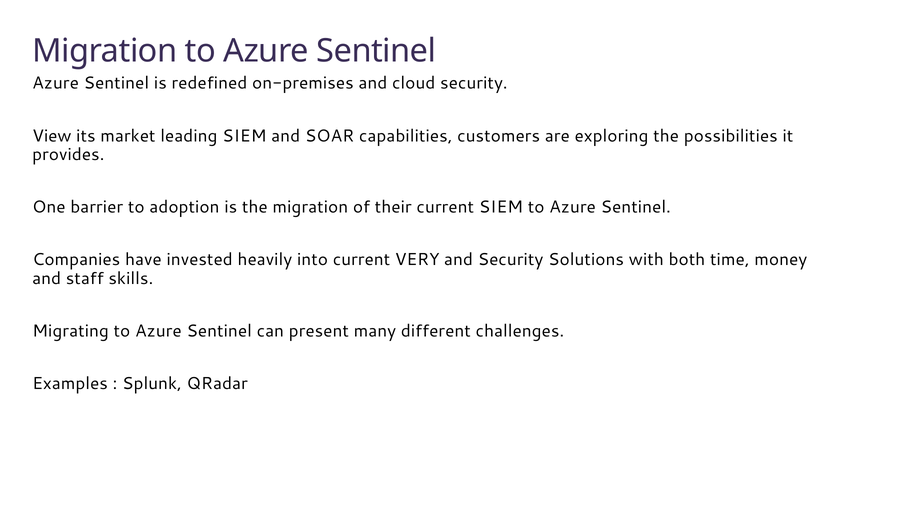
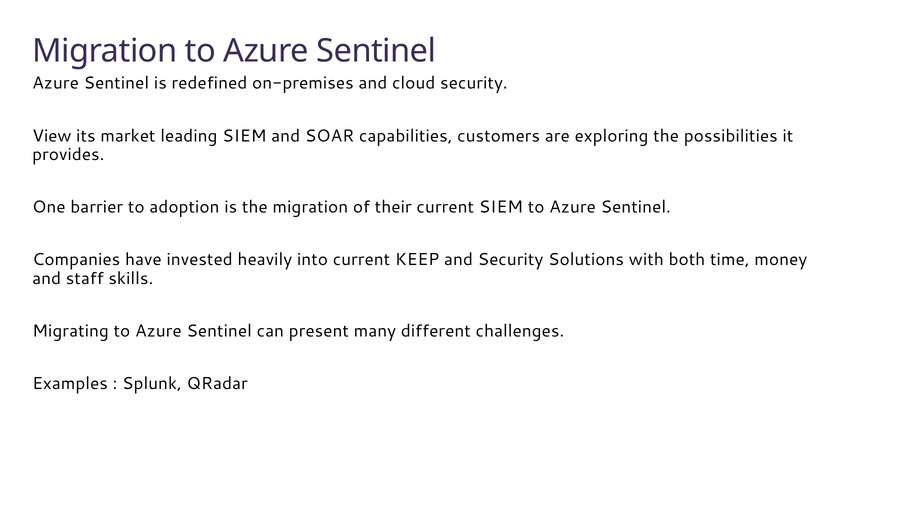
VERY: VERY -> KEEP (417, 260)
